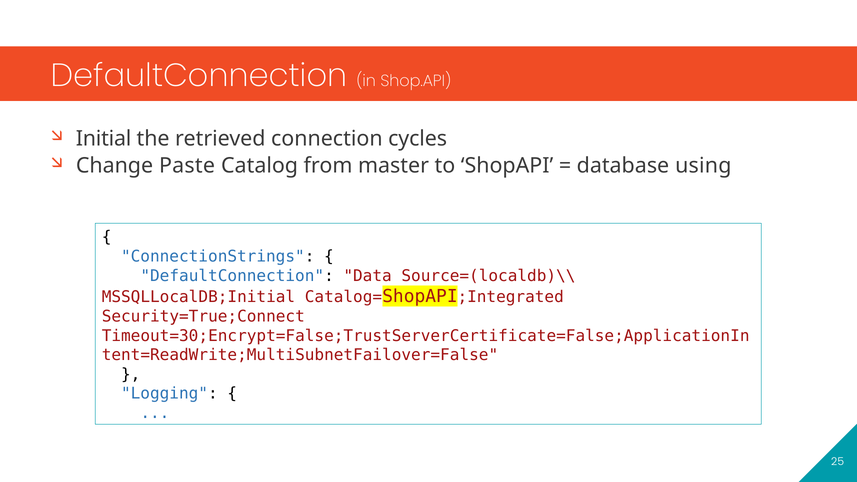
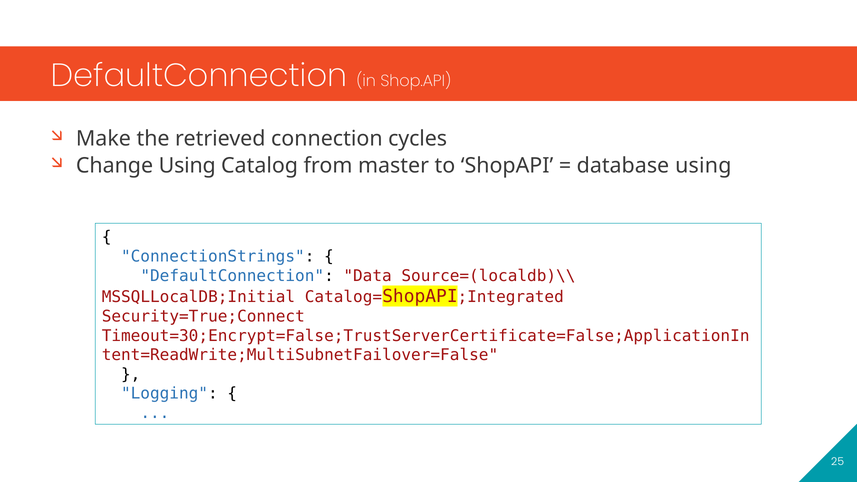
Initial: Initial -> Make (103, 139)
Change Paste: Paste -> Using (187, 165)
